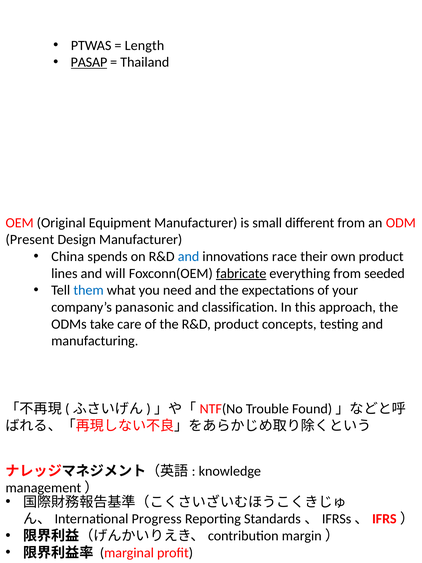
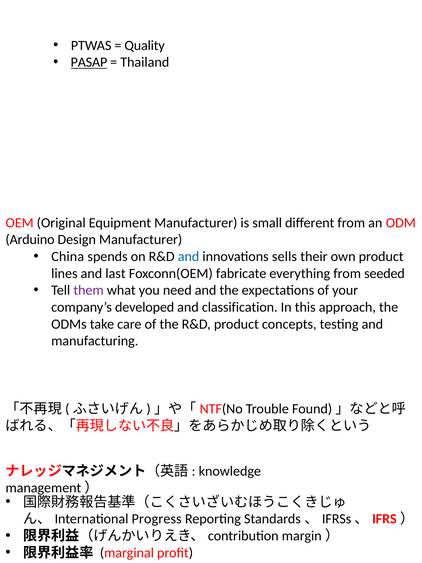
Length: Length -> Quality (145, 45)
Present: Present -> Arduino (30, 239)
race: race -> sells (284, 256)
will: will -> last (116, 273)
fabricate underline: present -> none (241, 273)
them colour: blue -> purple (89, 290)
panasonic: panasonic -> developed (145, 307)
